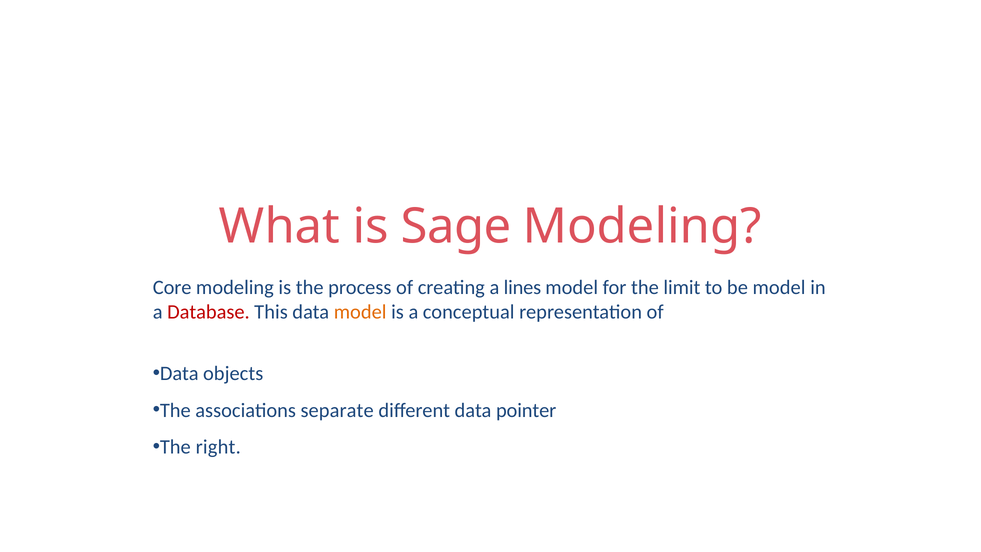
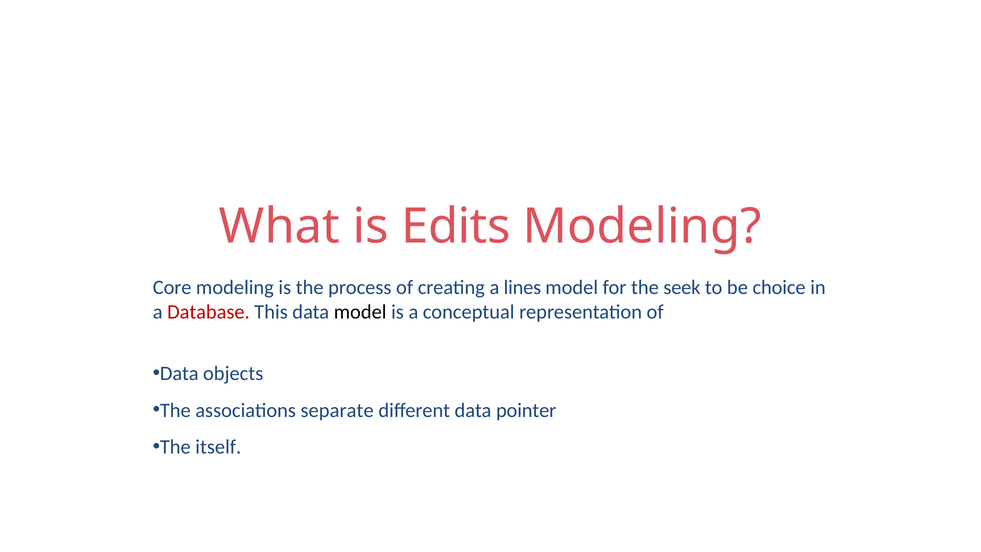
Sage: Sage -> Edits (456, 227)
limit: limit -> seek (682, 288)
be model: model -> choice (779, 288)
model colour: orange -> black (360, 312)
right: right -> itself (218, 447)
